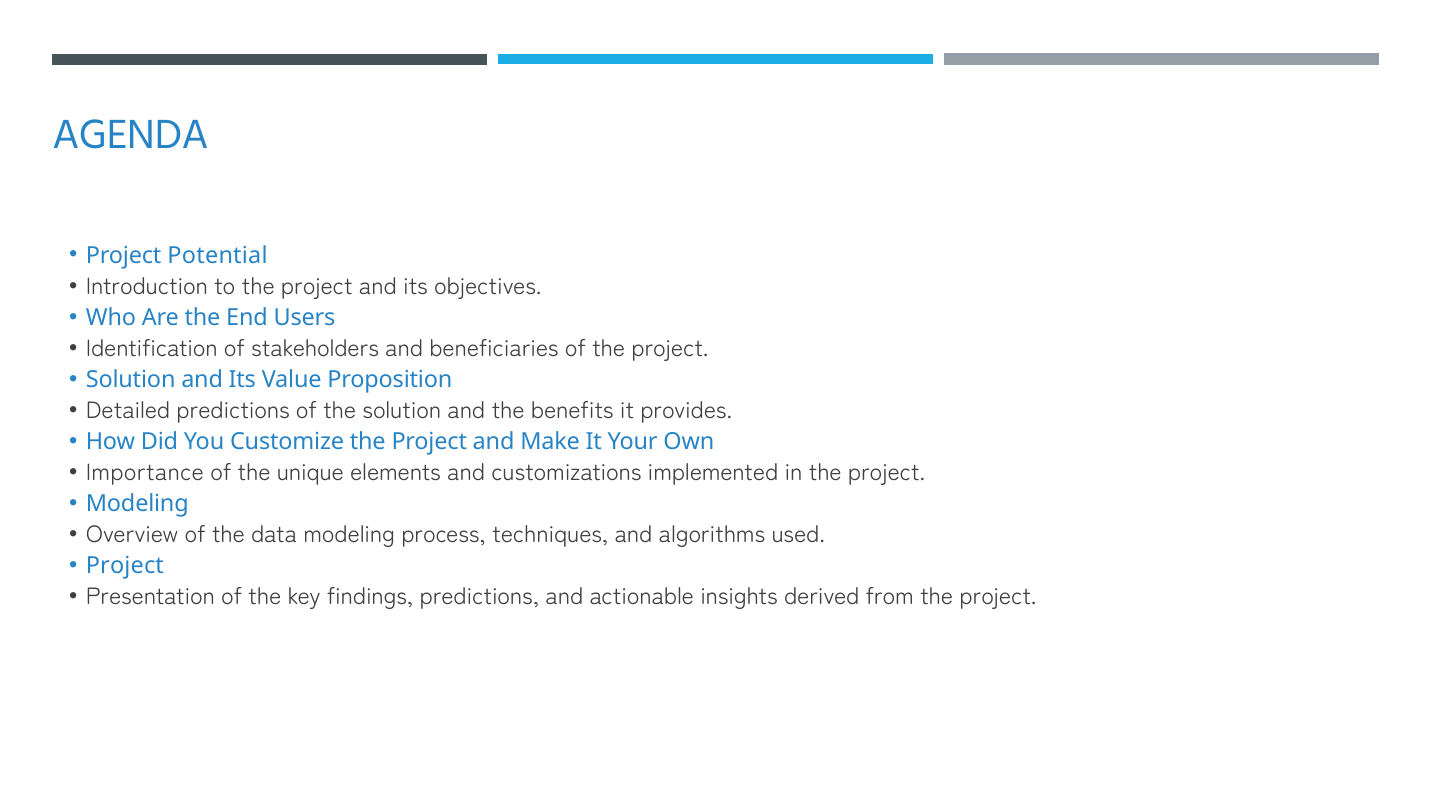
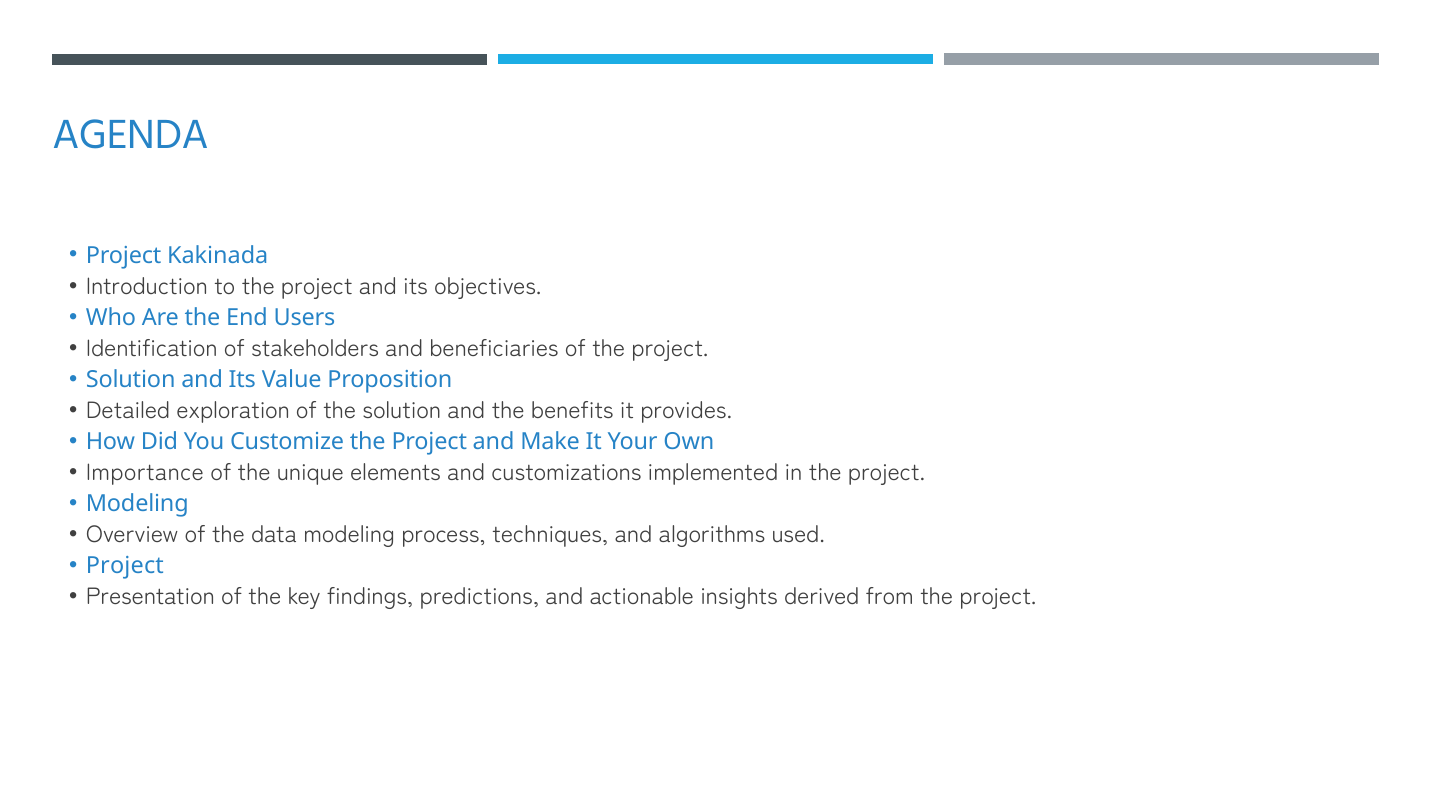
Potential: Potential -> Kakinada (218, 256)
Detailed predictions: predictions -> exploration (233, 411)
